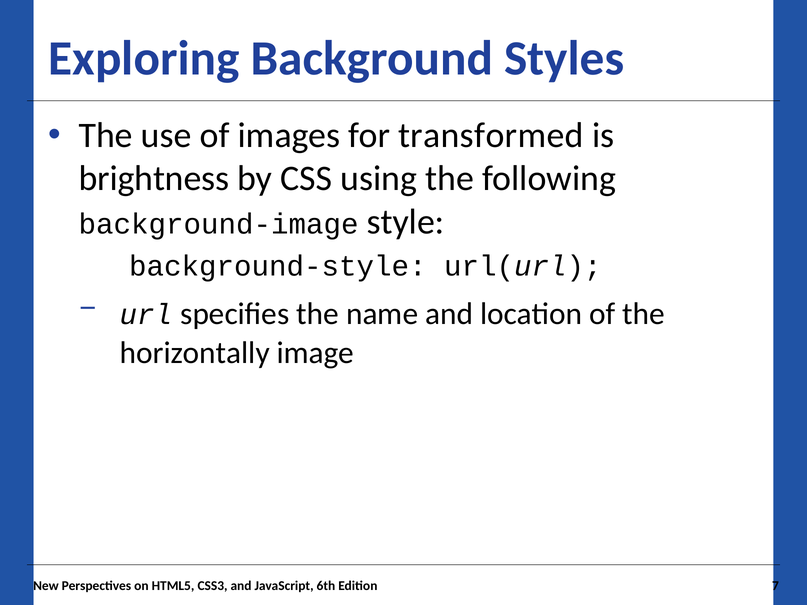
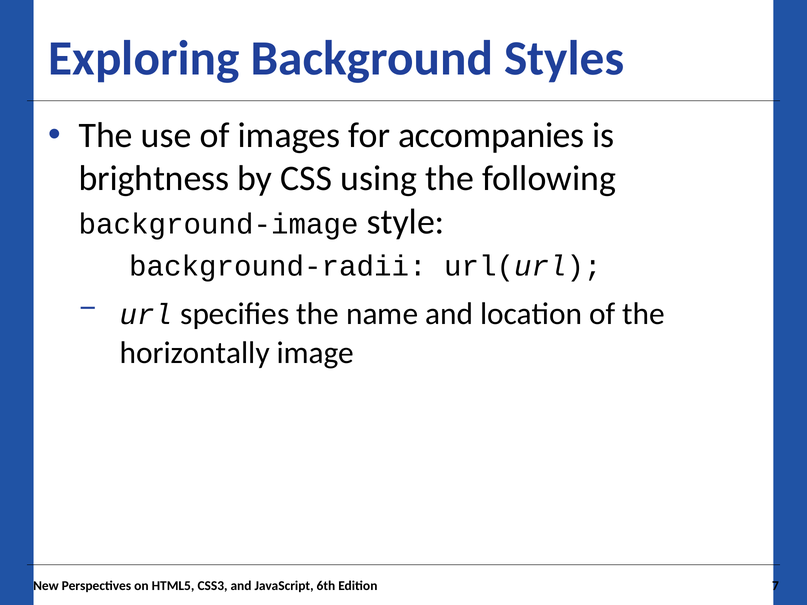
transformed: transformed -> accompanies (491, 136)
background-style: background-style -> background-radii (278, 266)
